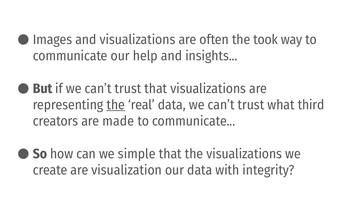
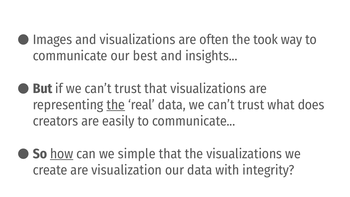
help: help -> best (145, 56)
third: third -> does (311, 105)
made: made -> easily (118, 121)
how underline: none -> present (62, 154)
